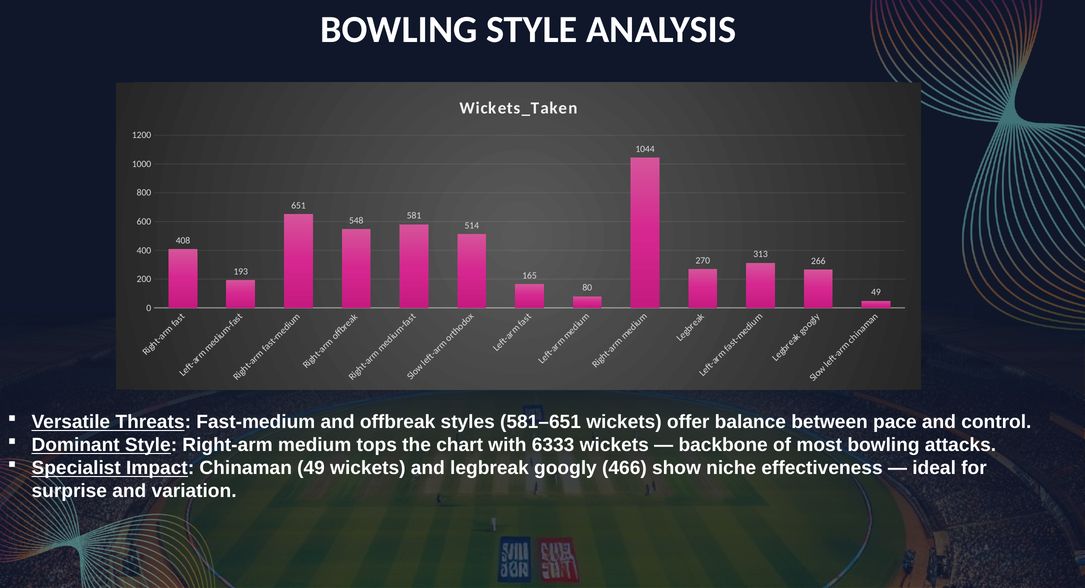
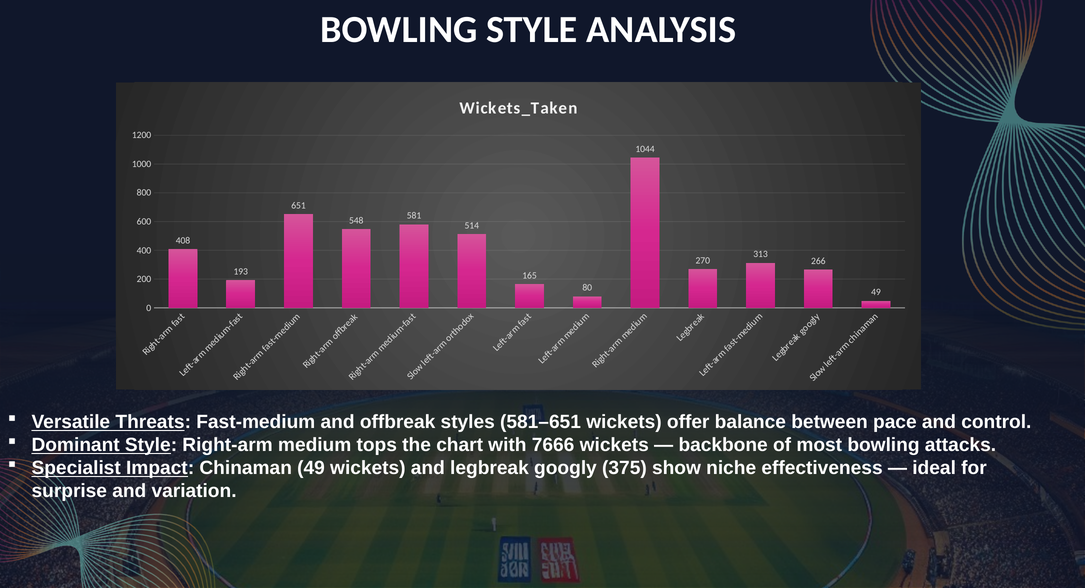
6333: 6333 -> 7666 (553, 445)
466: 466 -> 375 (624, 468)
